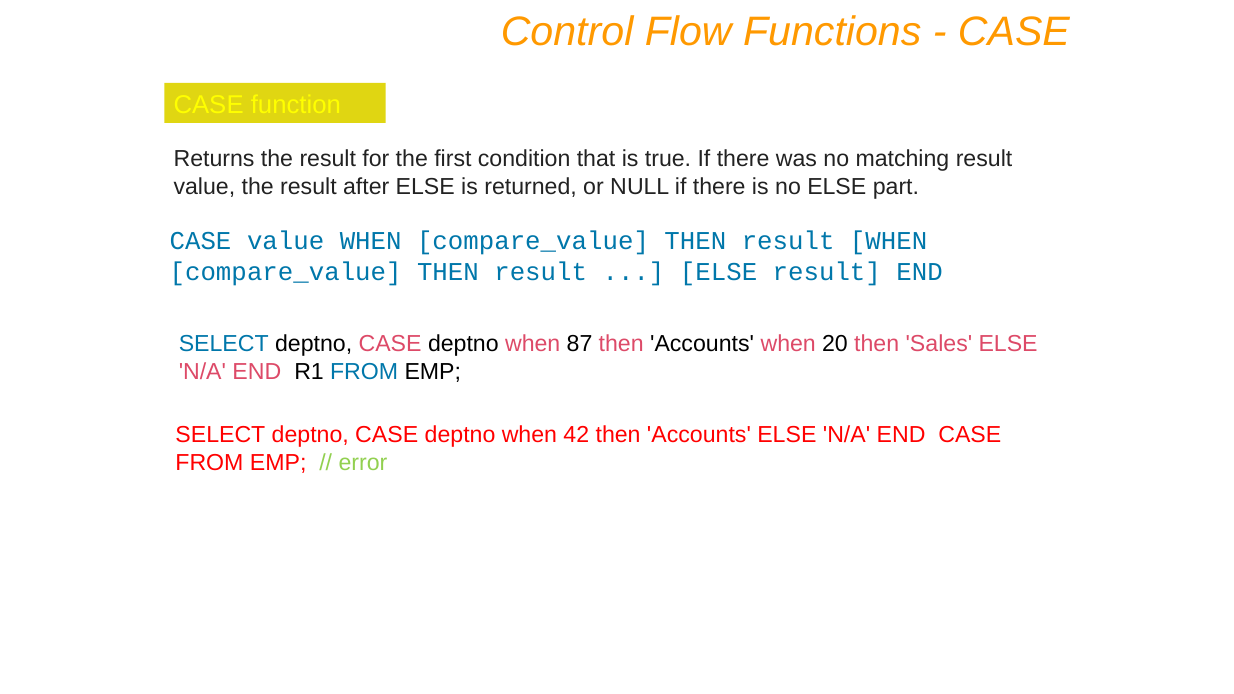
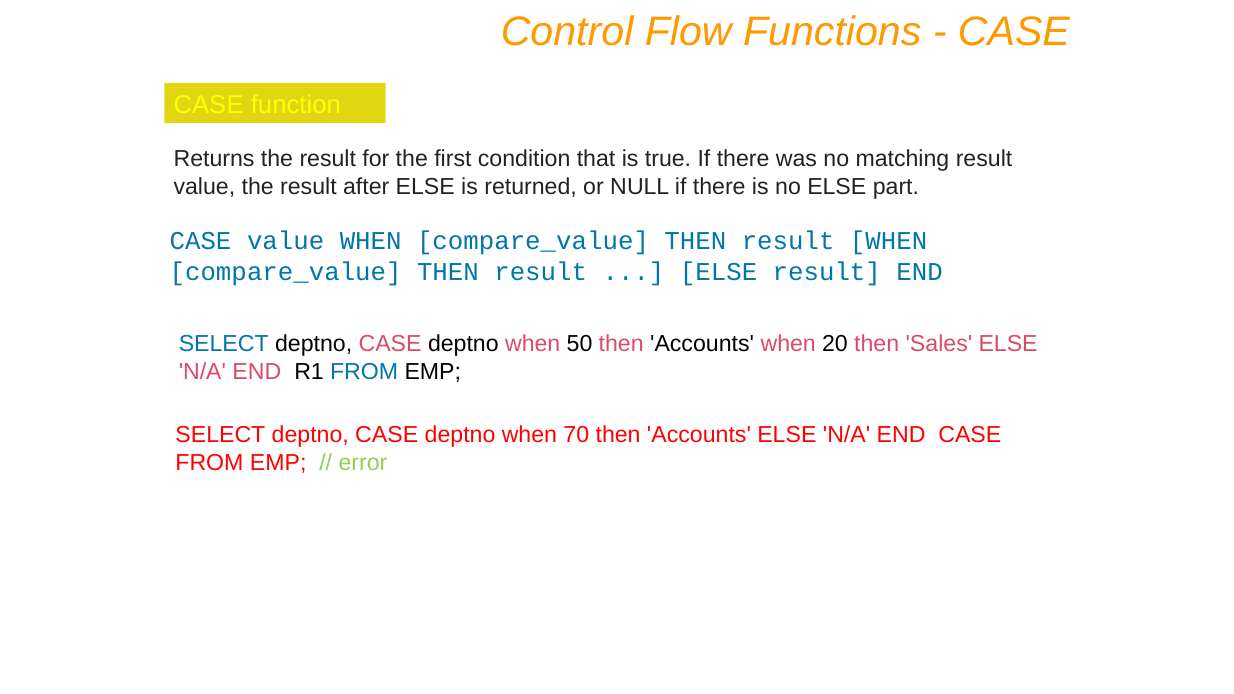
87: 87 -> 50 (580, 344)
42: 42 -> 70 (576, 435)
